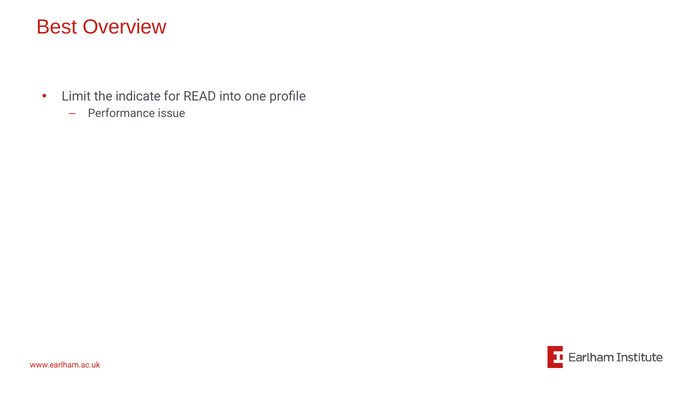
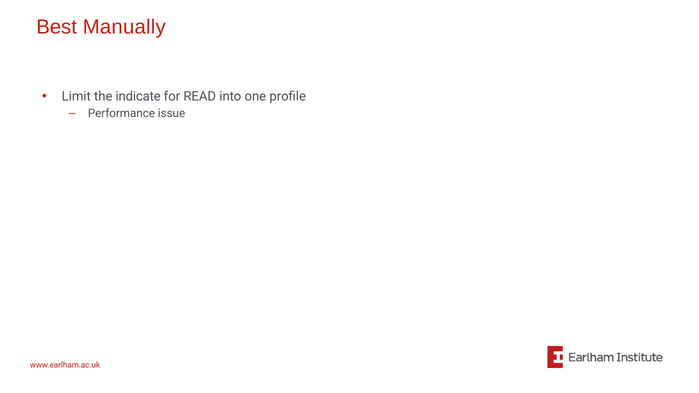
Overview: Overview -> Manually (124, 27)
